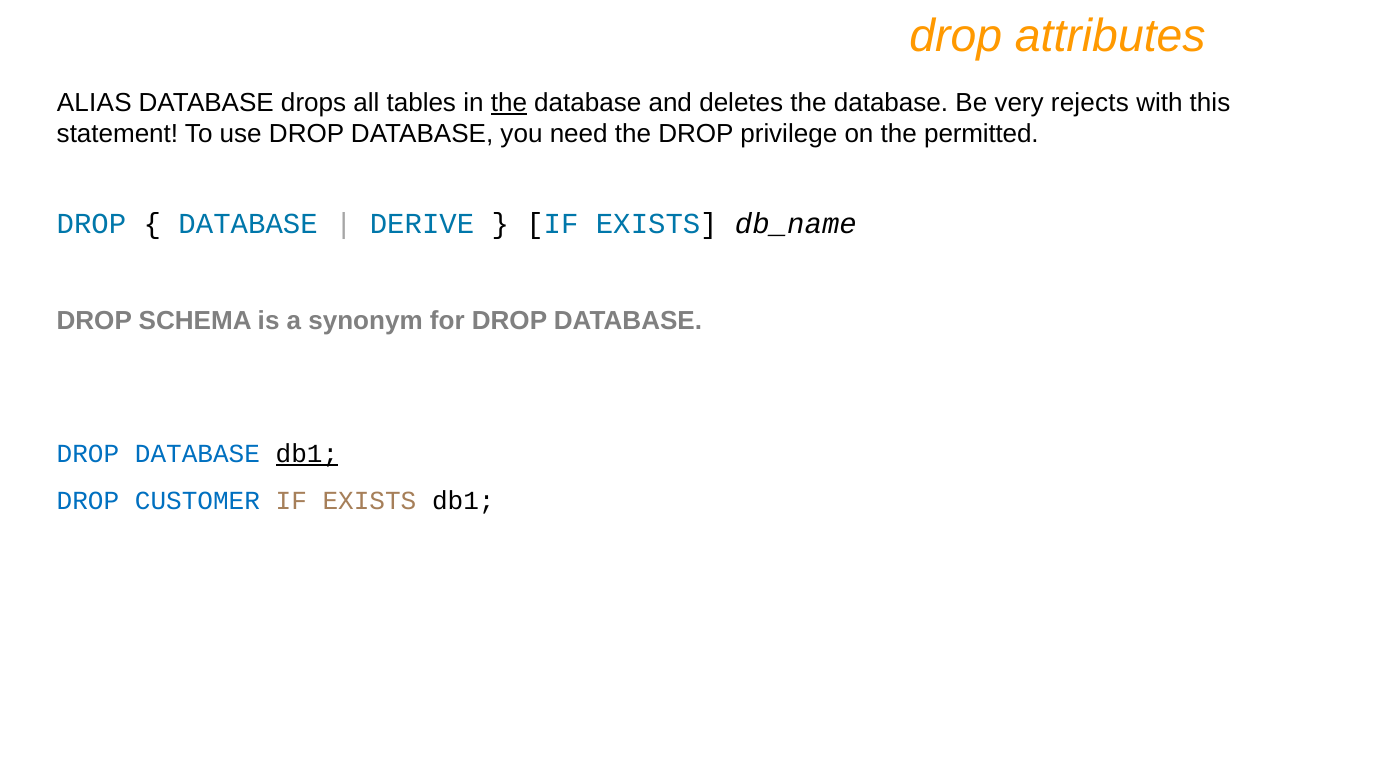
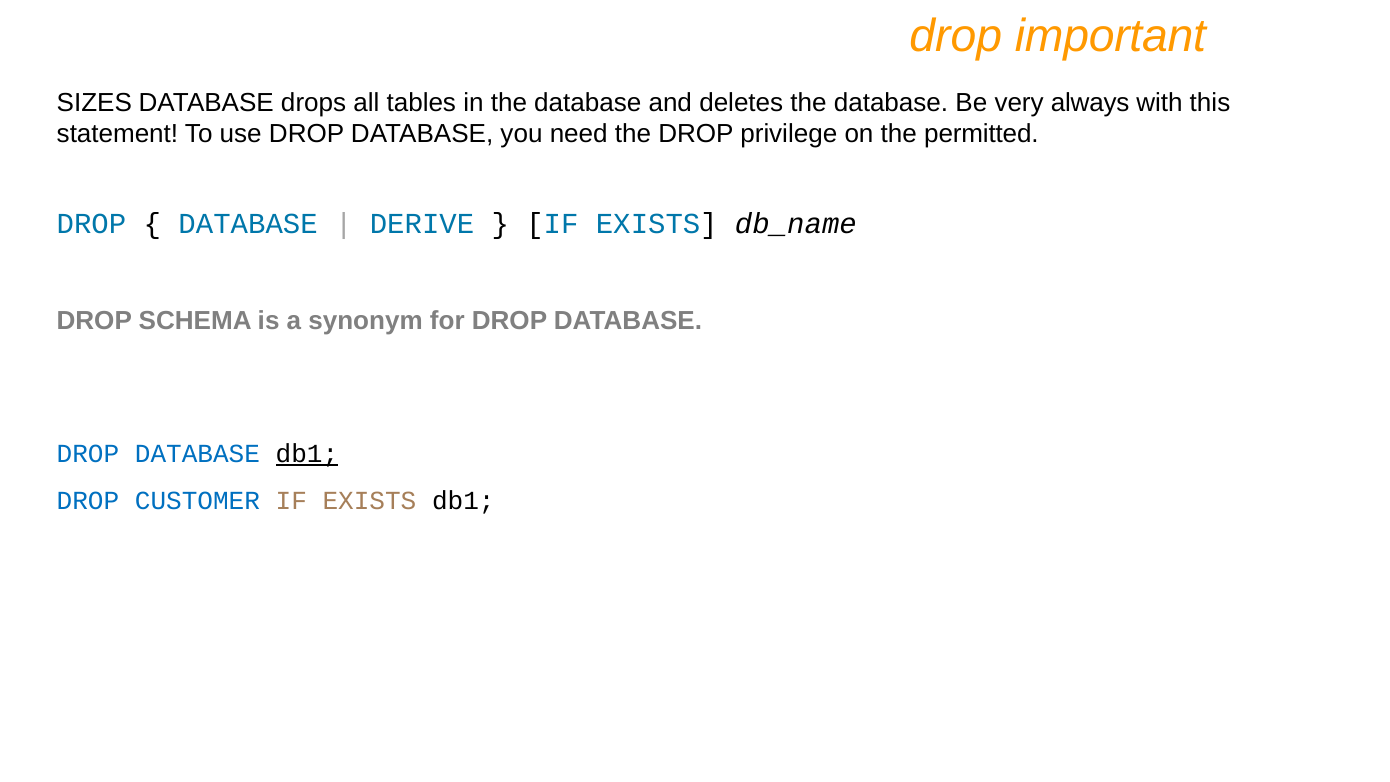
attributes: attributes -> important (1110, 36)
ALIAS: ALIAS -> SIZES (94, 103)
the underline: present -> none (509, 103)
rejects: rejects -> always (1090, 103)
